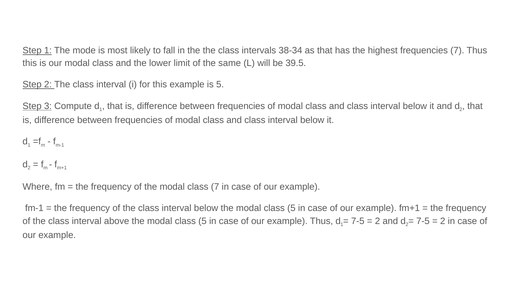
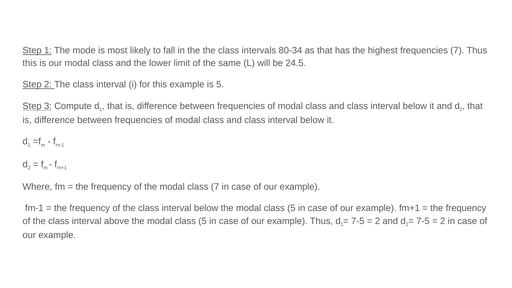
38-34: 38-34 -> 80-34 (290, 51)
39.5: 39.5 -> 24.5 (296, 63)
